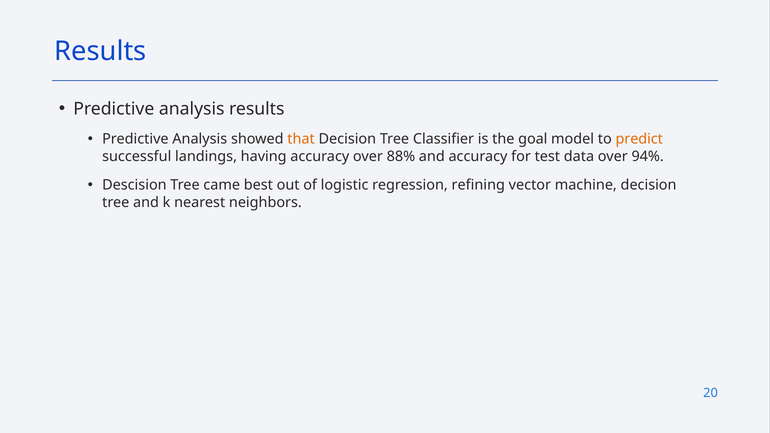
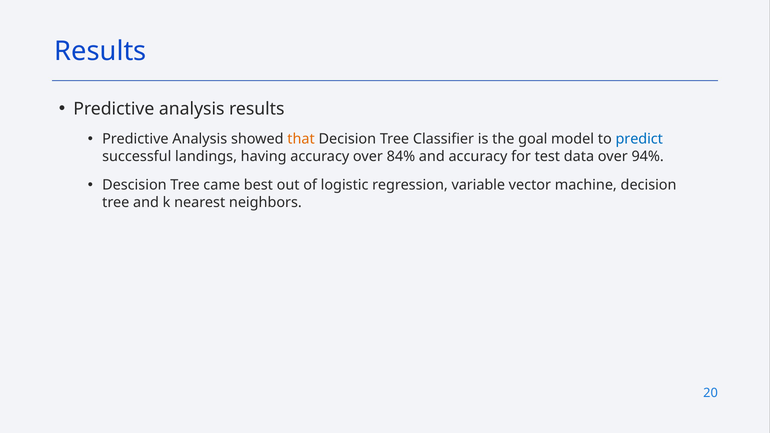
predict colour: orange -> blue (639, 139)
88%: 88% -> 84% (401, 157)
refining: refining -> variable (478, 185)
